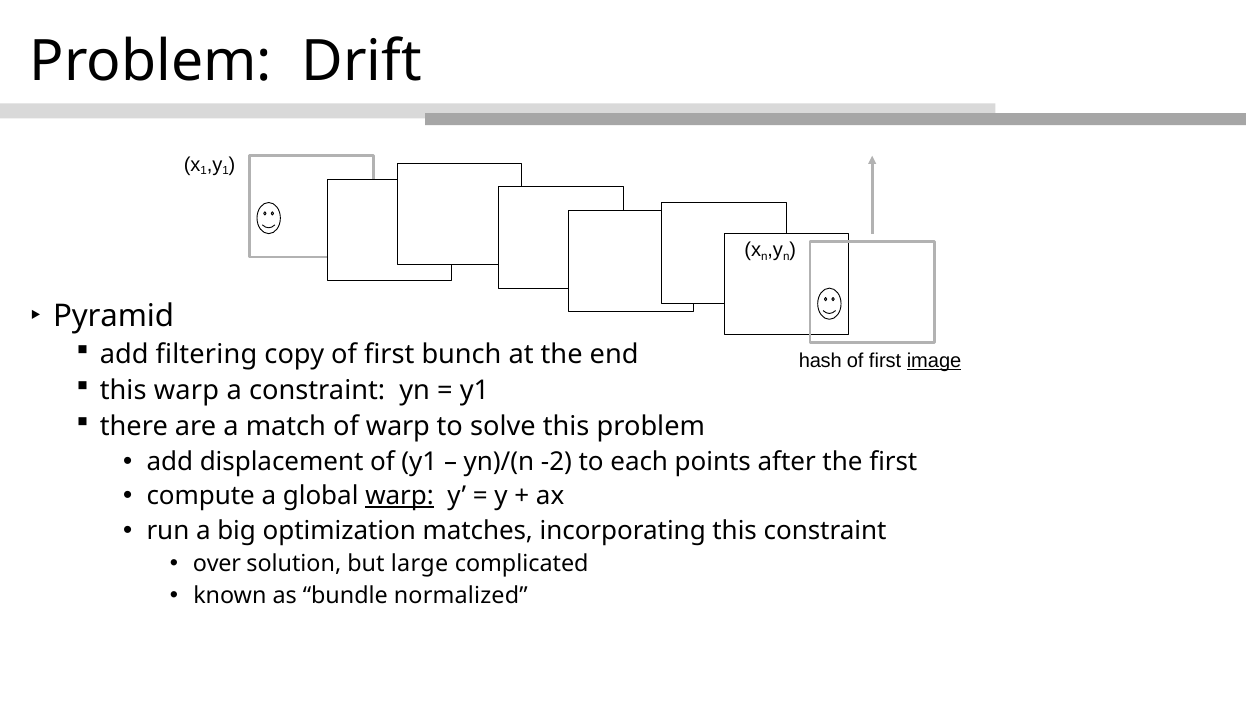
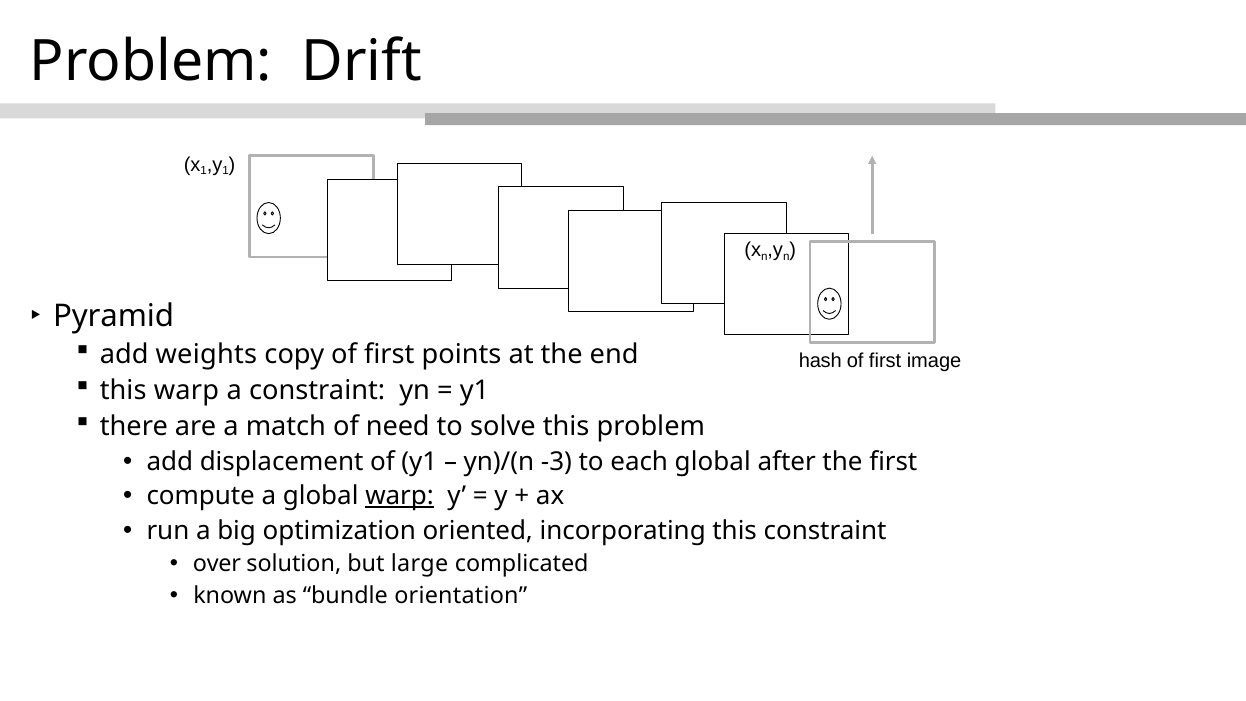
filtering: filtering -> weights (206, 354)
bunch: bunch -> points (462, 354)
image underline: present -> none (934, 361)
of warp: warp -> need (398, 426)
-2: -2 -> -3 (556, 461)
each points: points -> global (713, 461)
matches: matches -> oriented (478, 530)
normalized: normalized -> orientation (461, 595)
